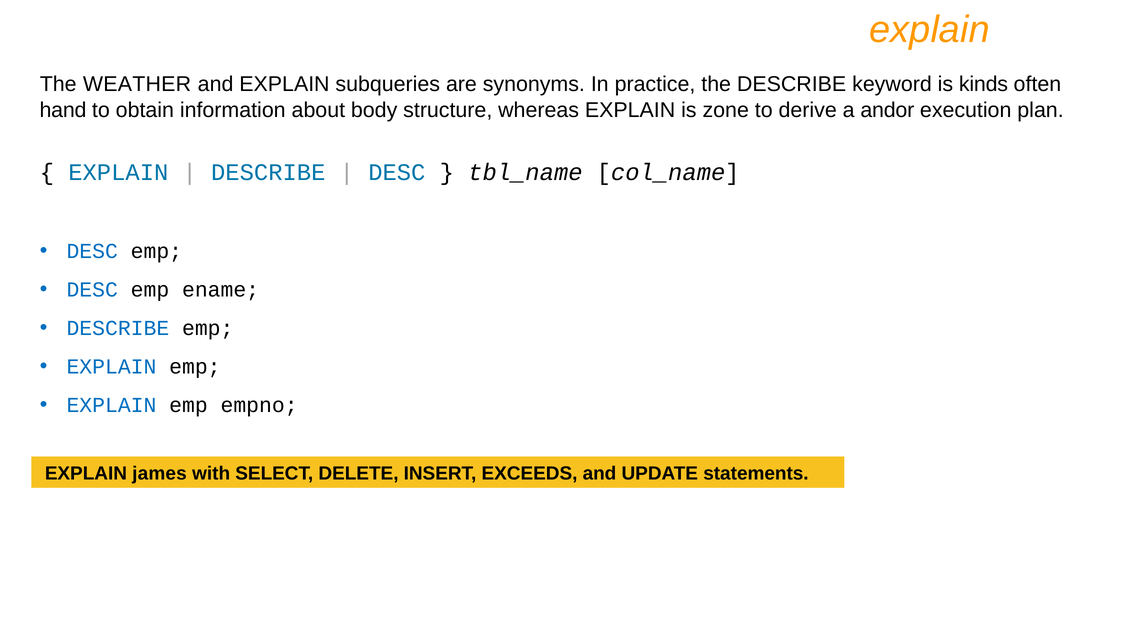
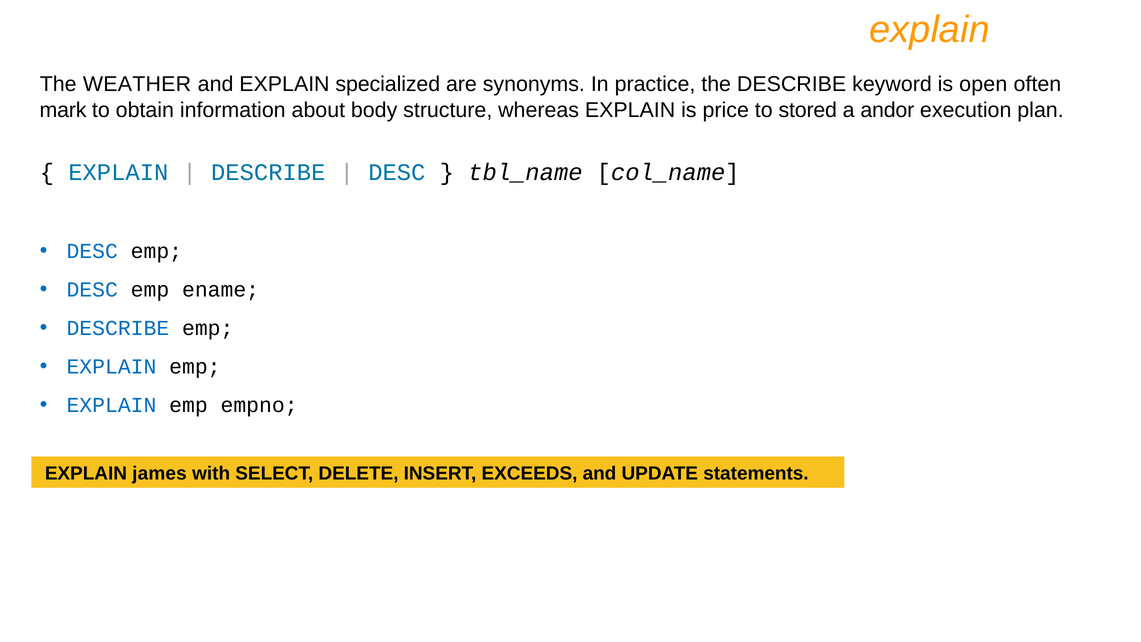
subqueries: subqueries -> specialized (388, 84)
kinds: kinds -> open (983, 84)
hand: hand -> mark (63, 110)
zone: zone -> price (726, 110)
derive: derive -> stored (808, 110)
